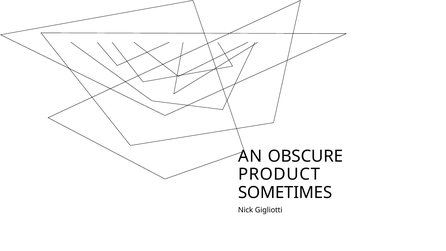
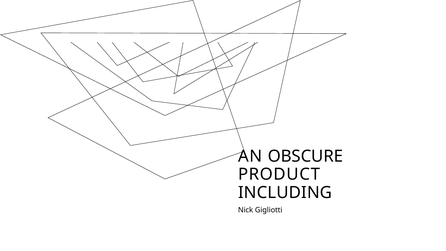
SOMETIMES: SOMETIMES -> INCLUDING (285, 192)
